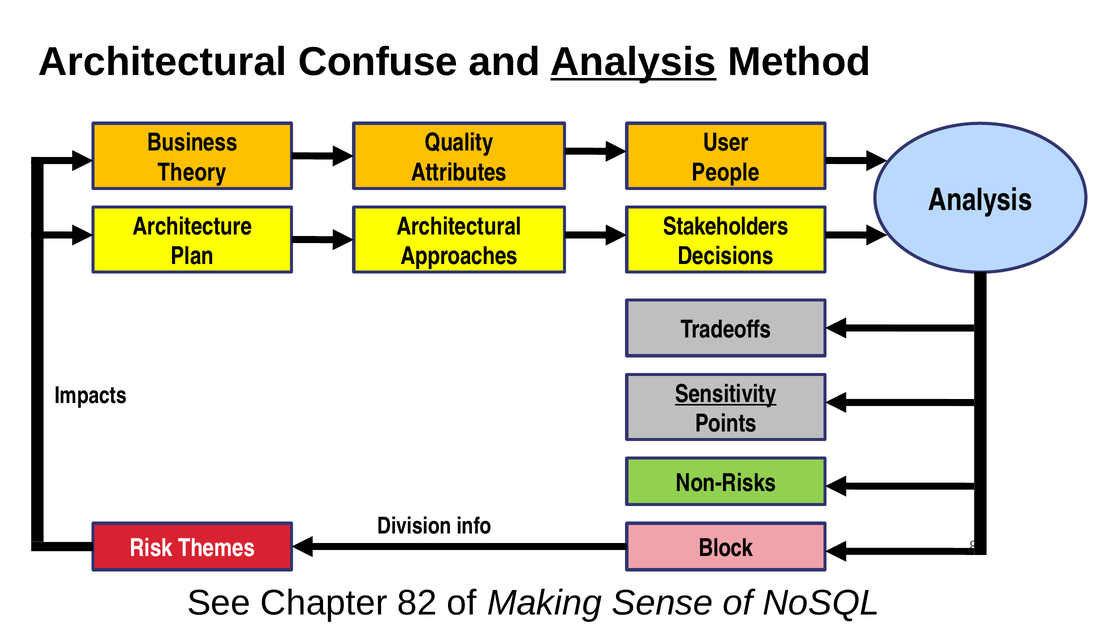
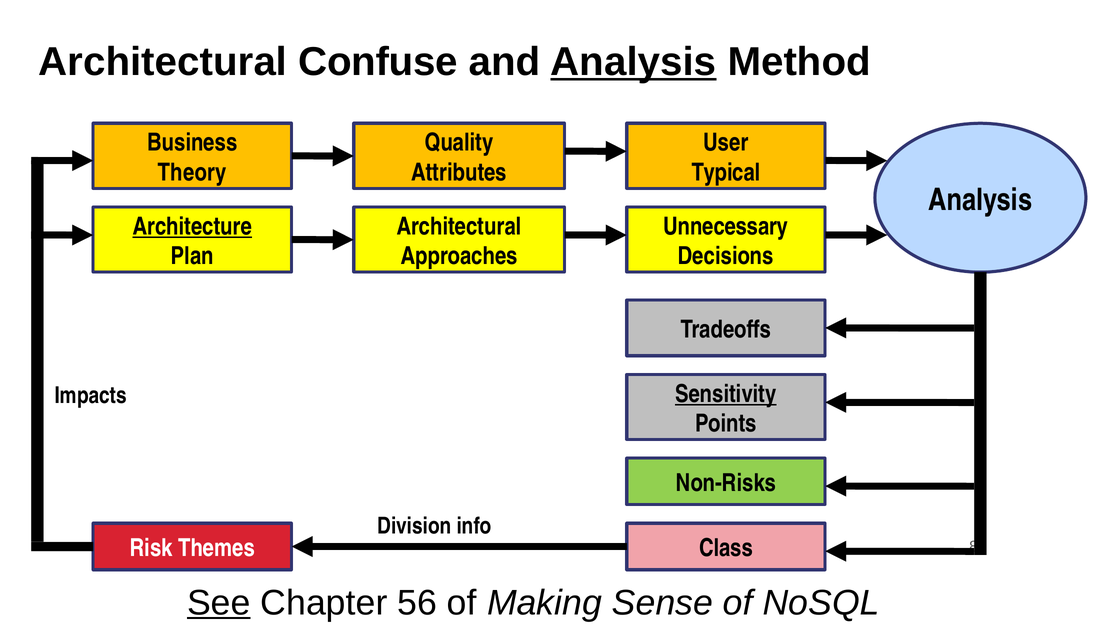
People: People -> Typical (726, 173)
Architecture underline: none -> present (192, 227)
Stakeholders: Stakeholders -> Unnecessary (726, 227)
Block: Block -> Class (726, 549)
See underline: none -> present (219, 603)
82: 82 -> 56 (417, 603)
